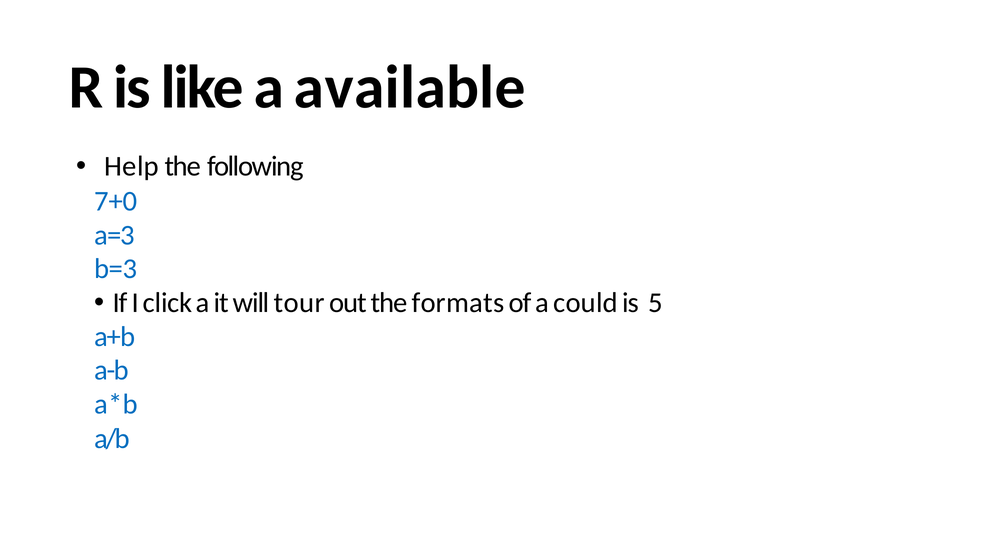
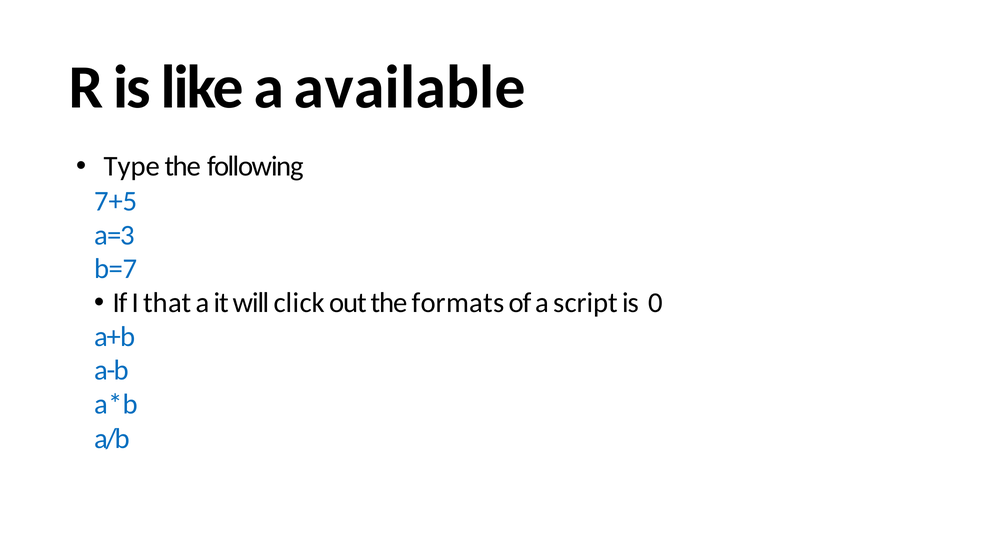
Help: Help -> Type (132, 166)
7+0: 7+0 -> 7+5 (116, 201)
b=3: b=3 -> b=7 (116, 269)
click: click -> that (167, 303)
tour: tour -> click (299, 303)
could: could -> script (586, 303)
5: 5 -> 0 (655, 303)
